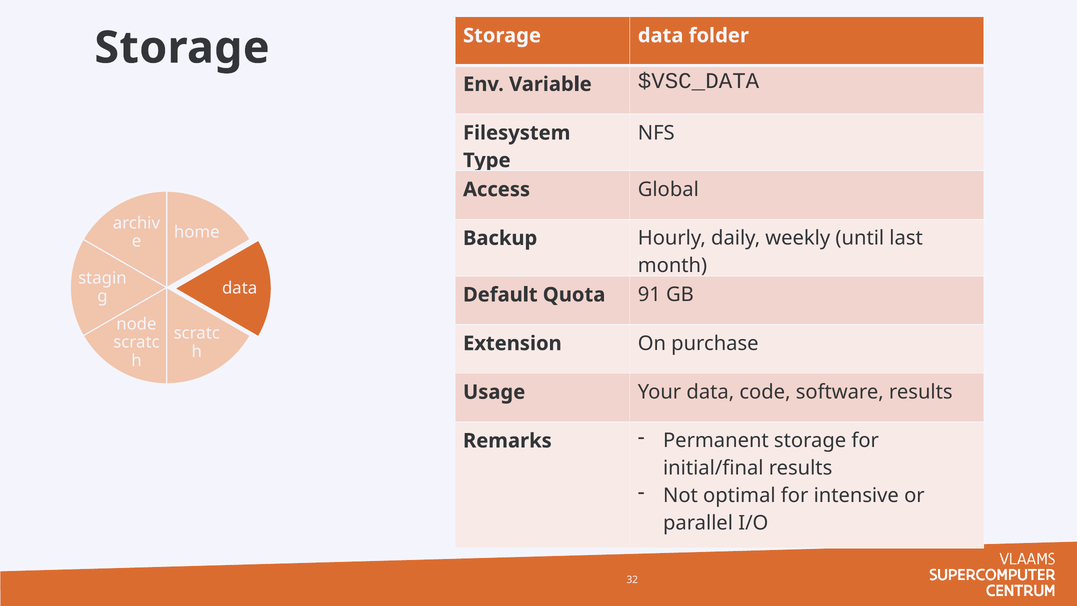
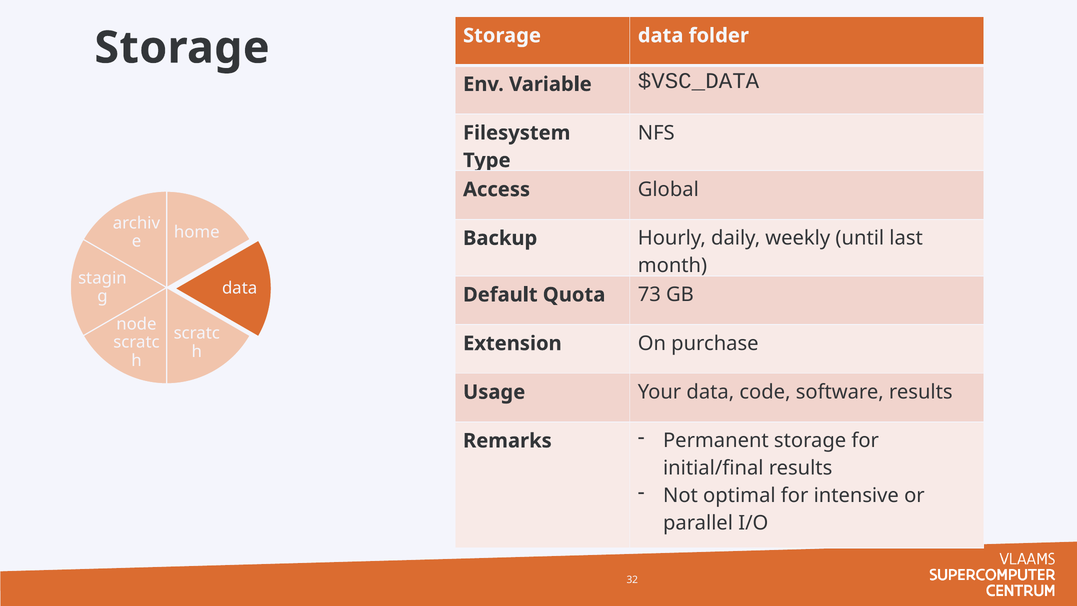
91: 91 -> 73 (649, 295)
